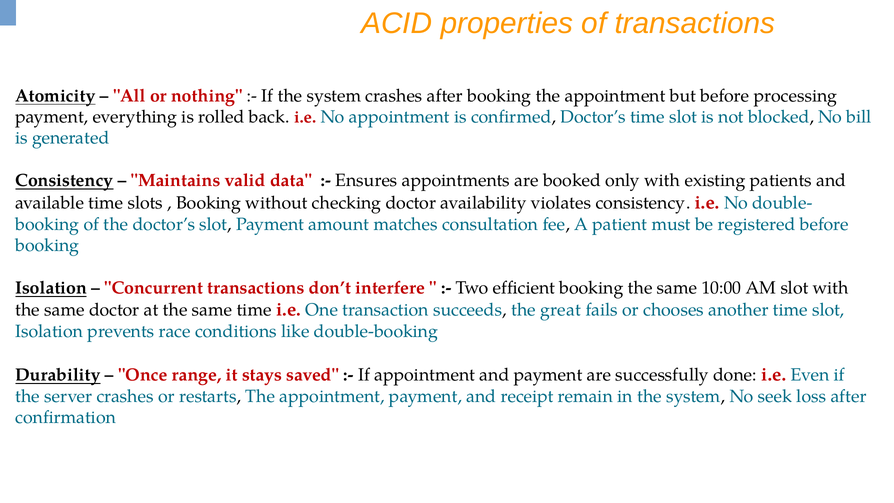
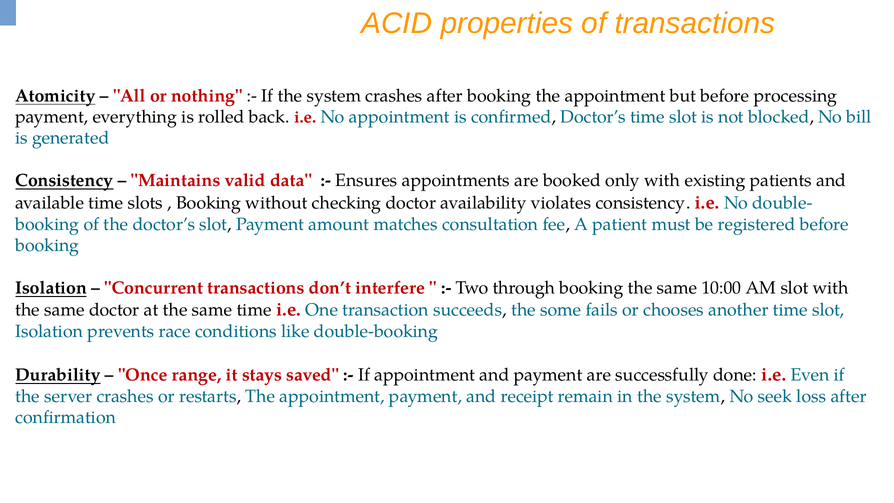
efficient: efficient -> through (524, 288)
great: great -> some (561, 310)
